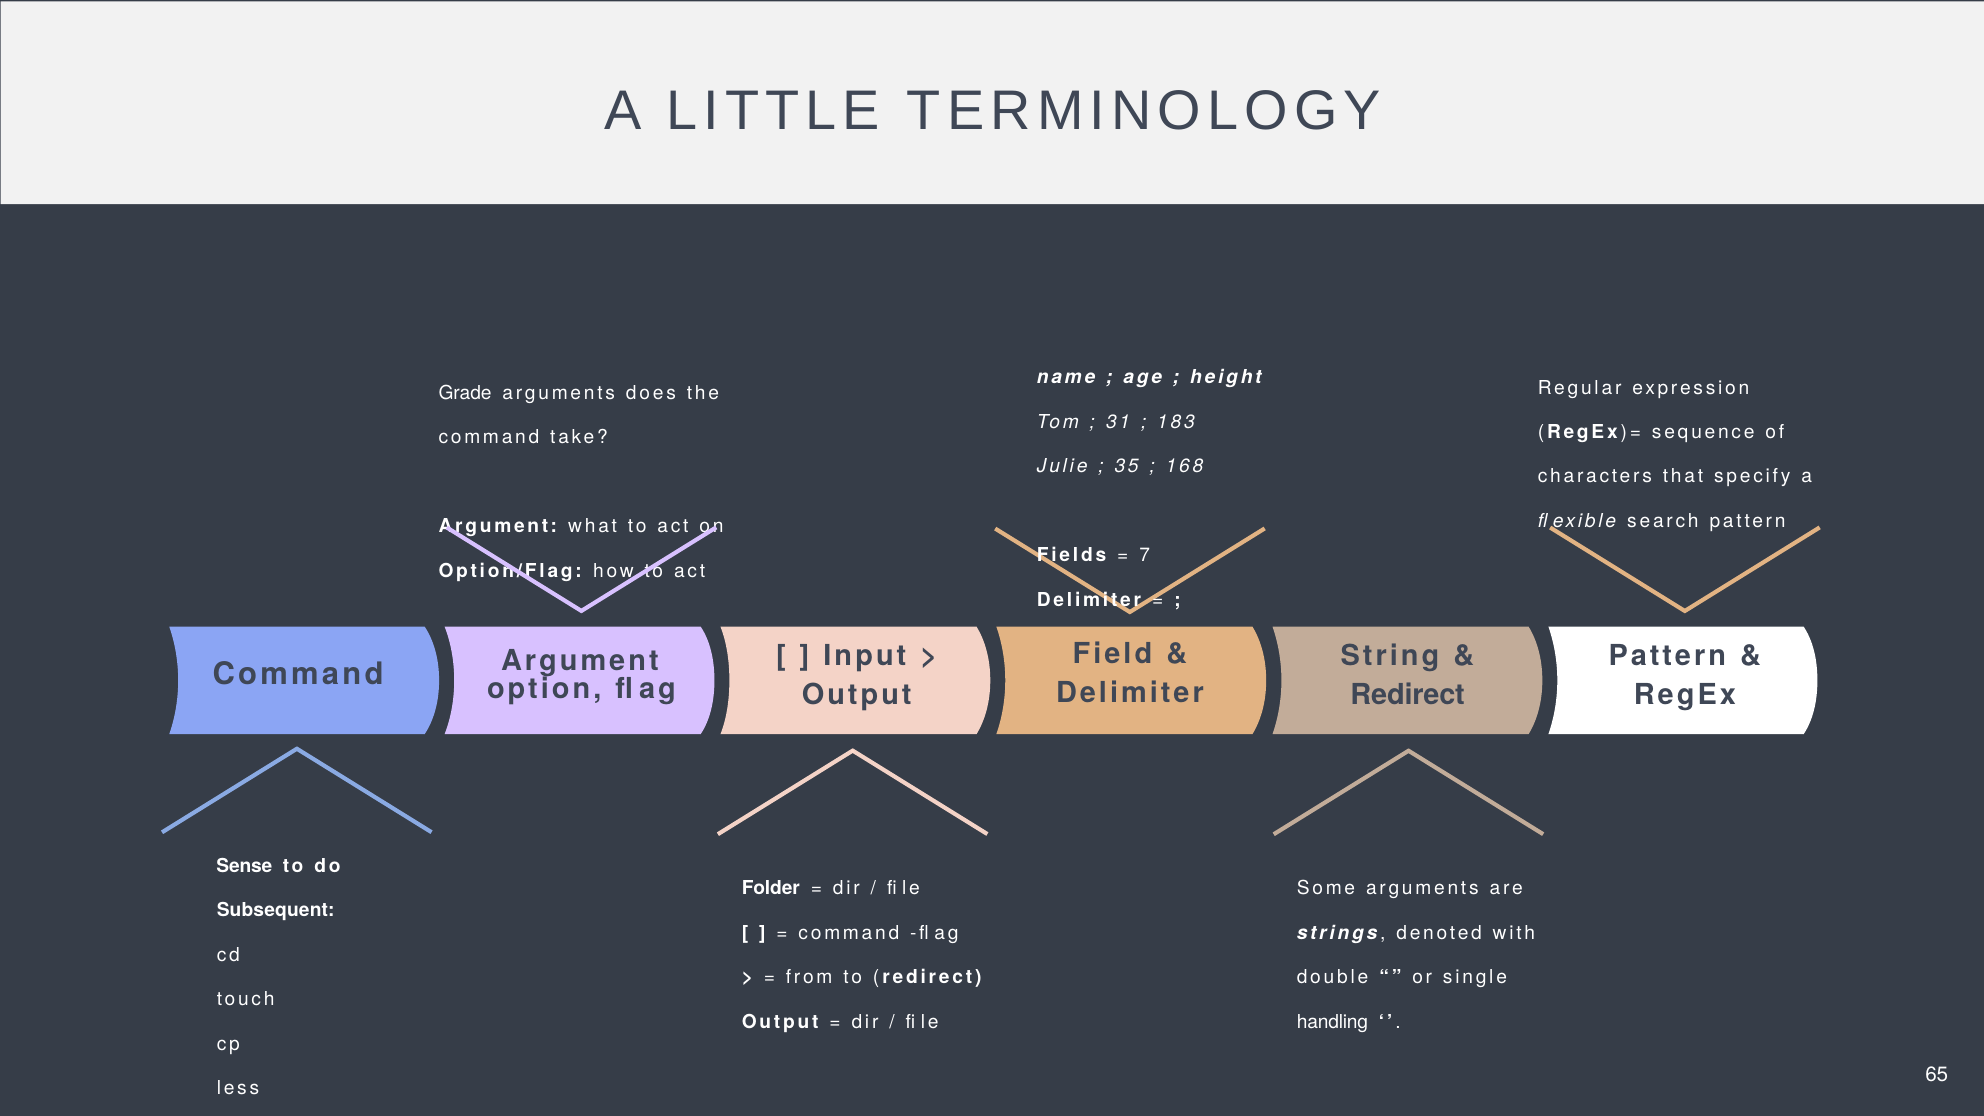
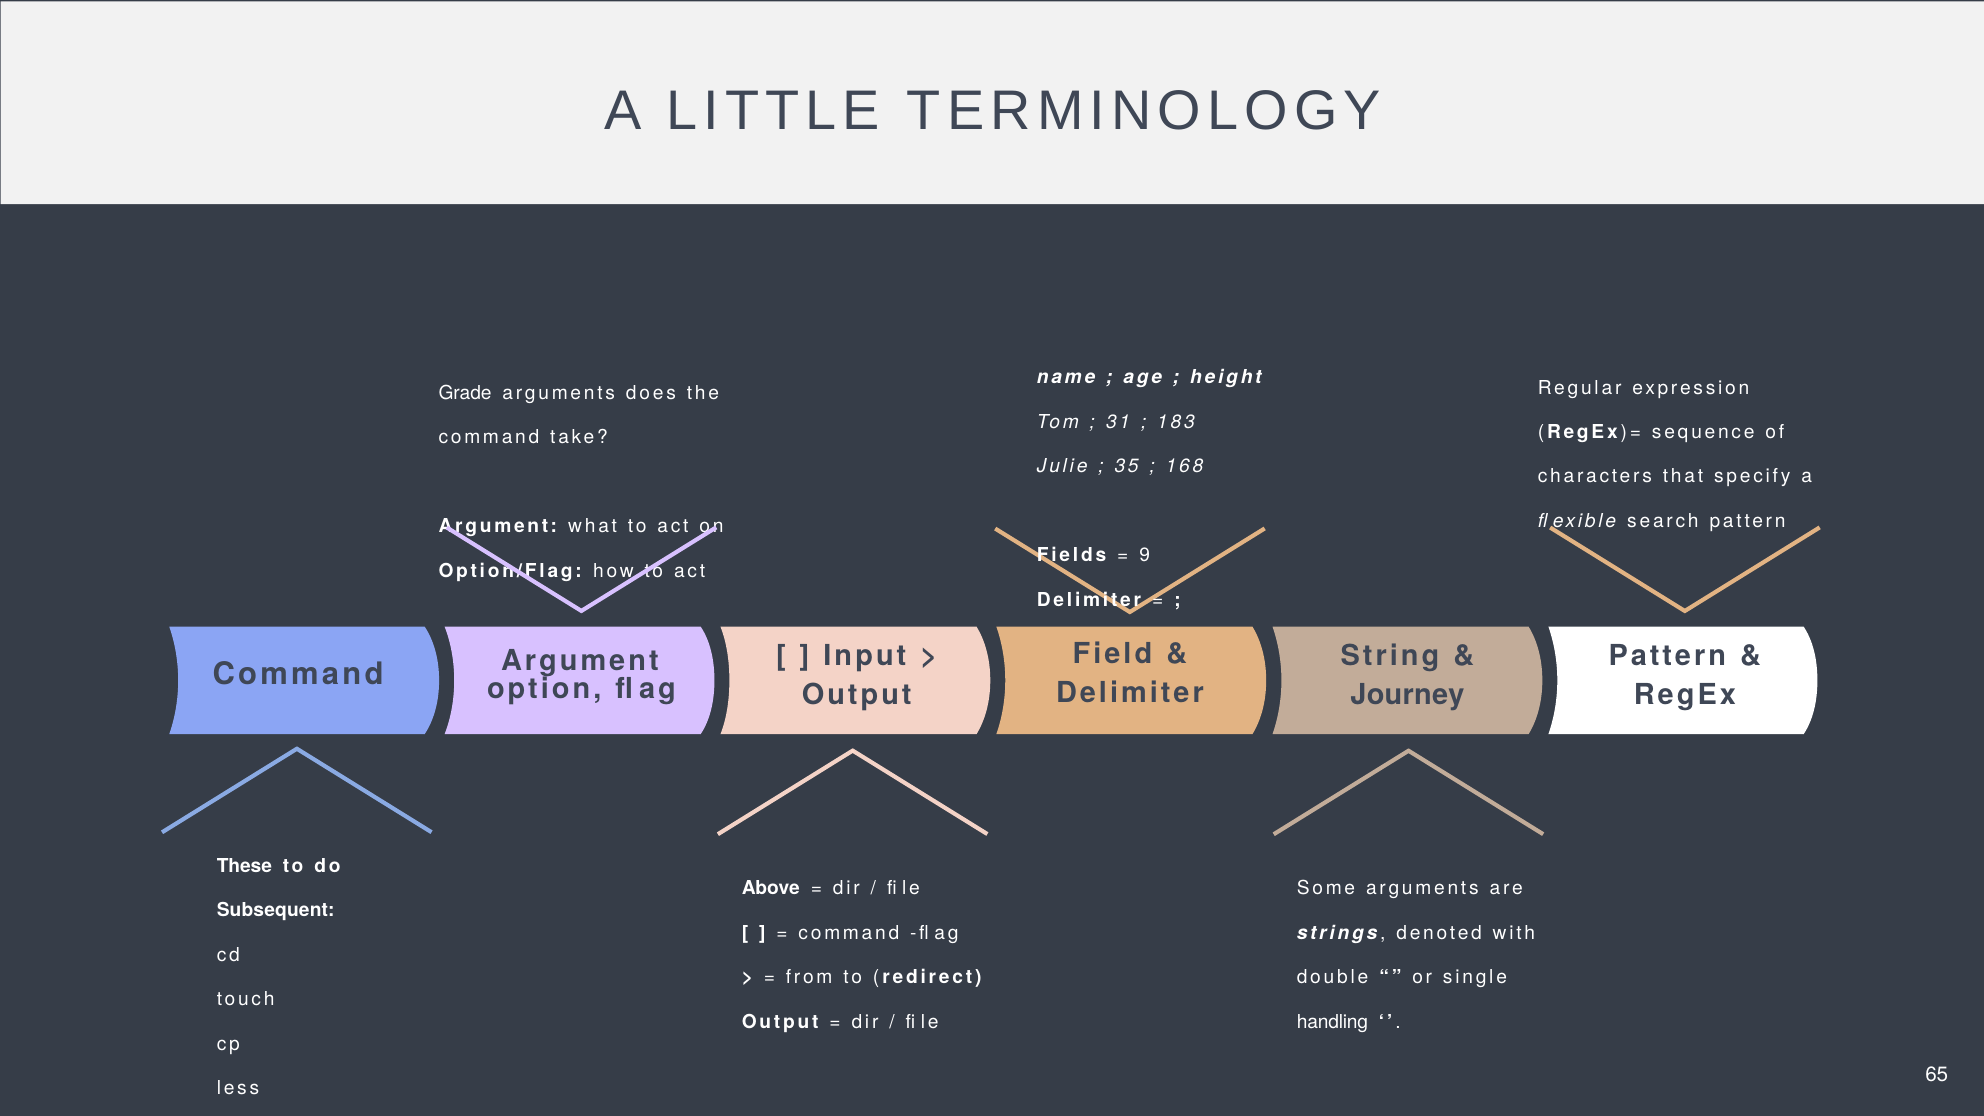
7: 7 -> 9 (1145, 556)
Redirect: Redirect -> Journey (1407, 695)
Sense: Sense -> These (244, 866)
Folder: Folder -> Above (771, 889)
